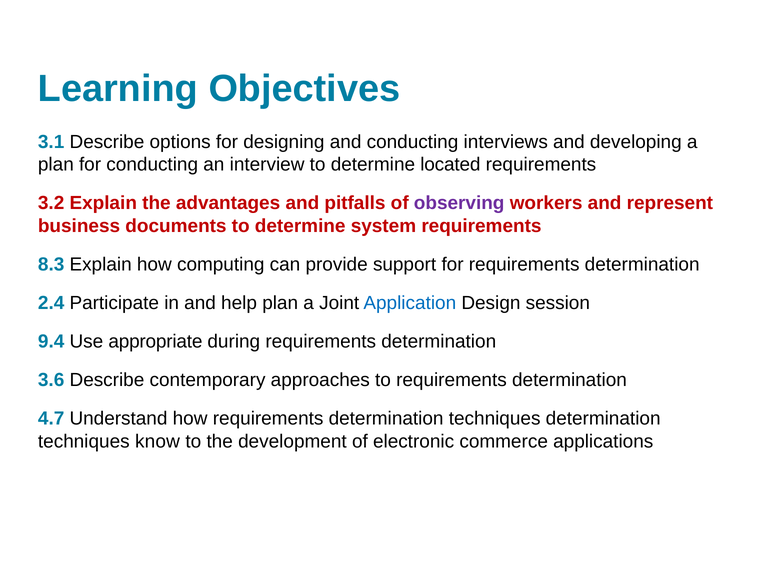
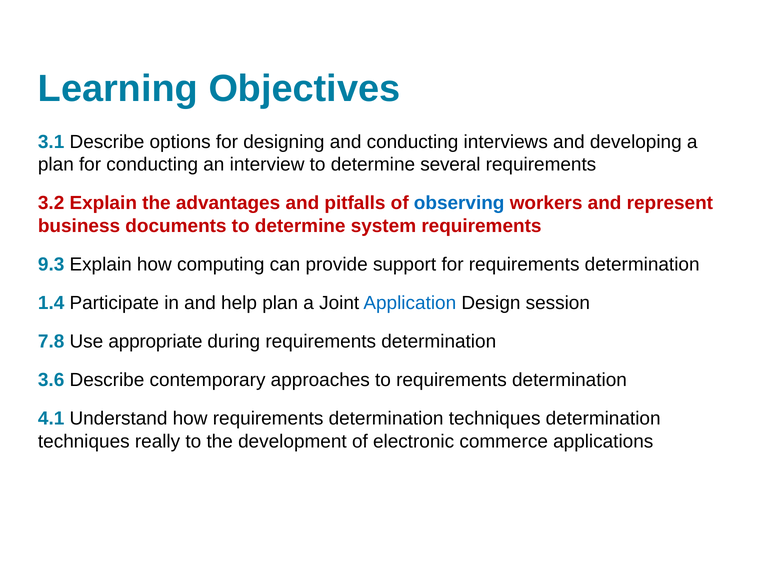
located: located -> several (450, 165)
observing colour: purple -> blue (459, 203)
8.3: 8.3 -> 9.3 (51, 265)
2.4: 2.4 -> 1.4 (51, 303)
9.4: 9.4 -> 7.8 (51, 342)
4.7: 4.7 -> 4.1 (51, 419)
know: know -> really (158, 442)
